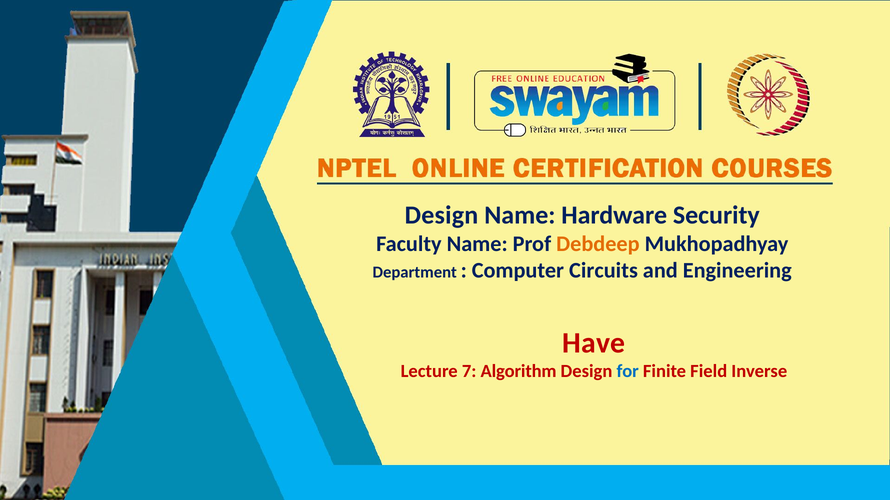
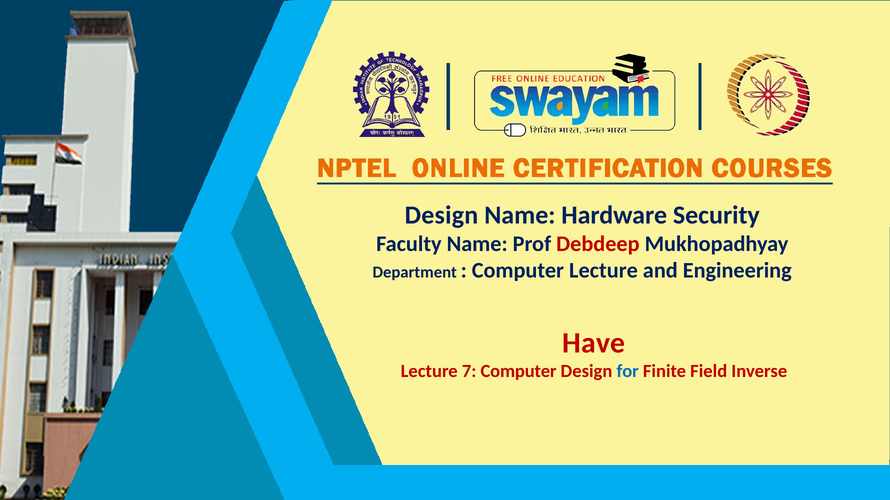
Debdeep colour: orange -> red (598, 244)
Computer Circuits: Circuits -> Lecture (603, 271)
7 Algorithm: Algorithm -> Computer (519, 372)
